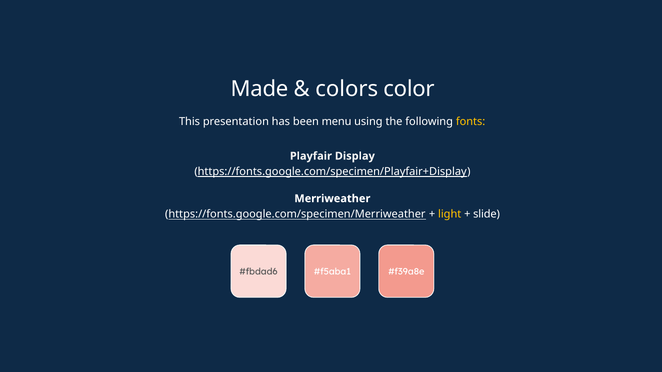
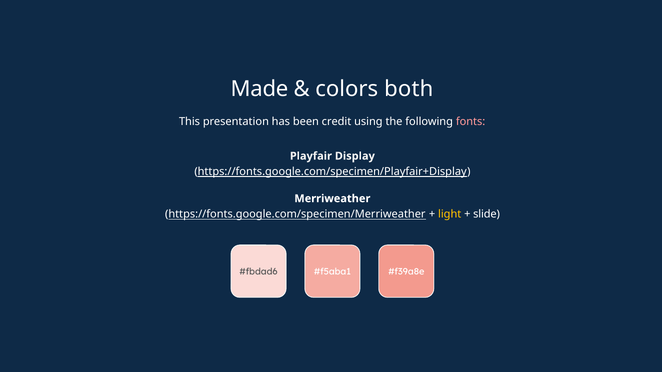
color: color -> both (409, 89)
menu: menu -> credit (337, 122)
fonts colour: yellow -> pink (471, 122)
